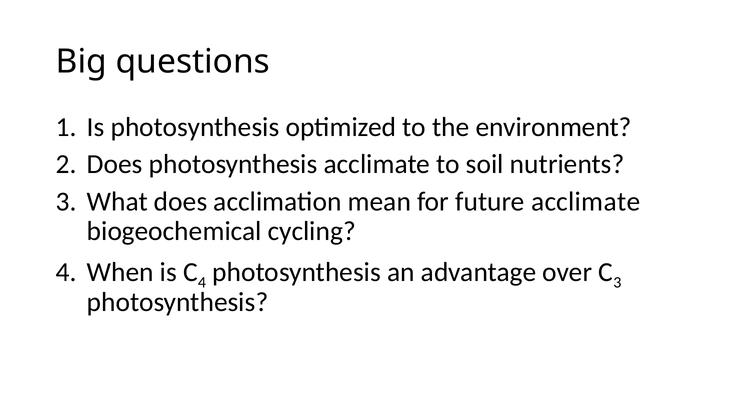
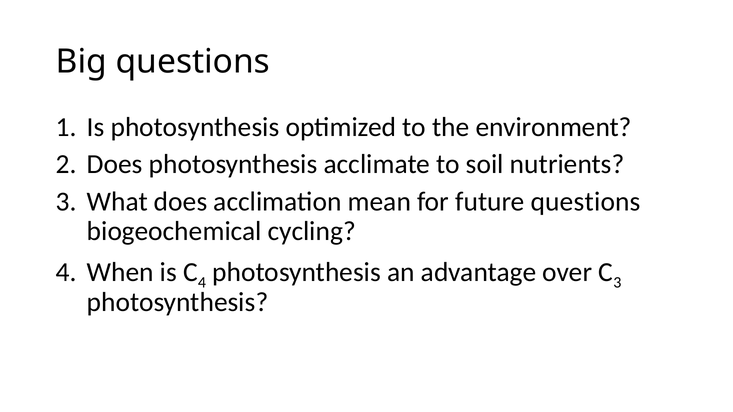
future acclimate: acclimate -> questions (586, 202)
